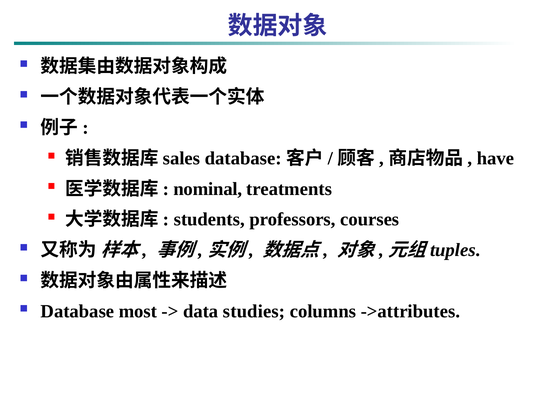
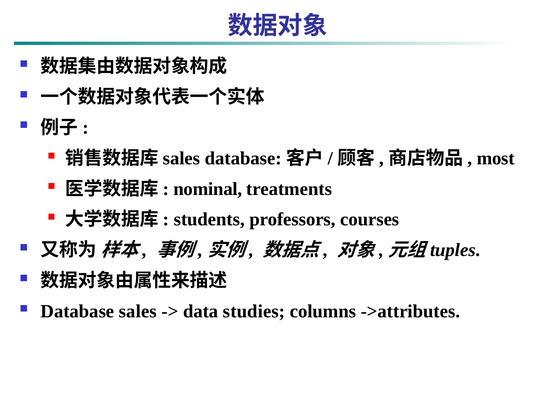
have: have -> most (496, 158)
most: most -> sales (138, 311)
